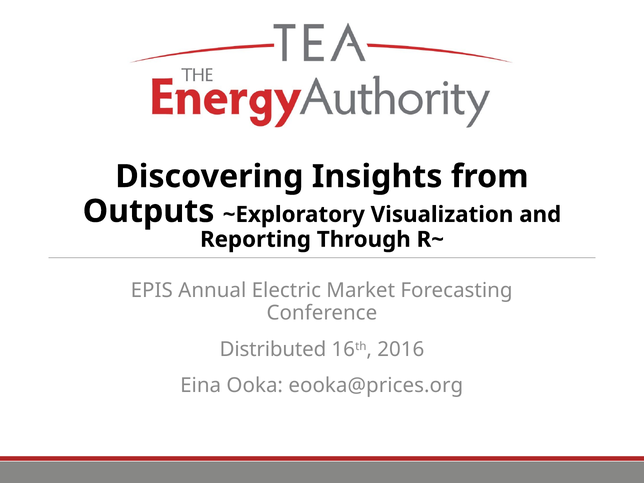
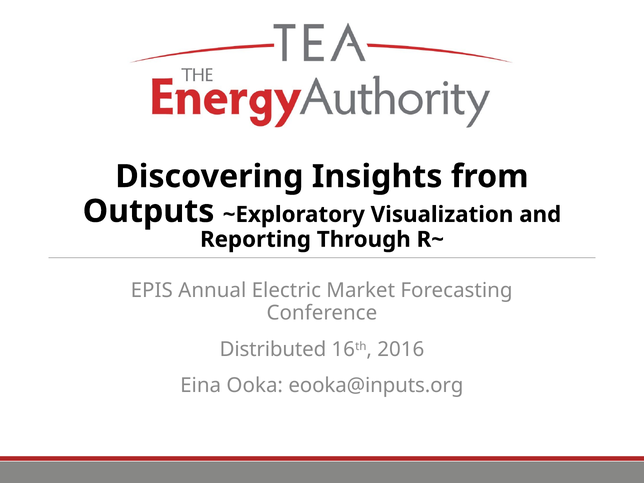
eooka@prices.org: eooka@prices.org -> eooka@inputs.org (376, 386)
